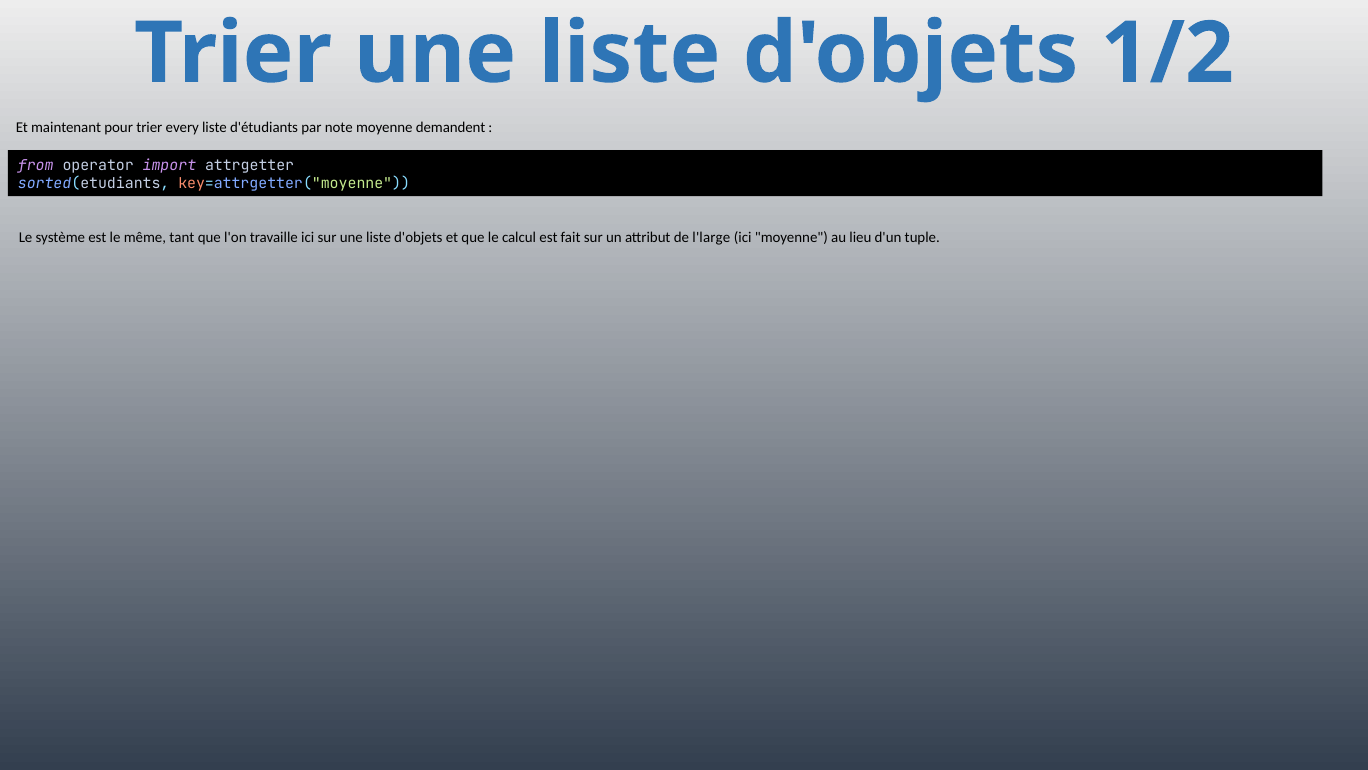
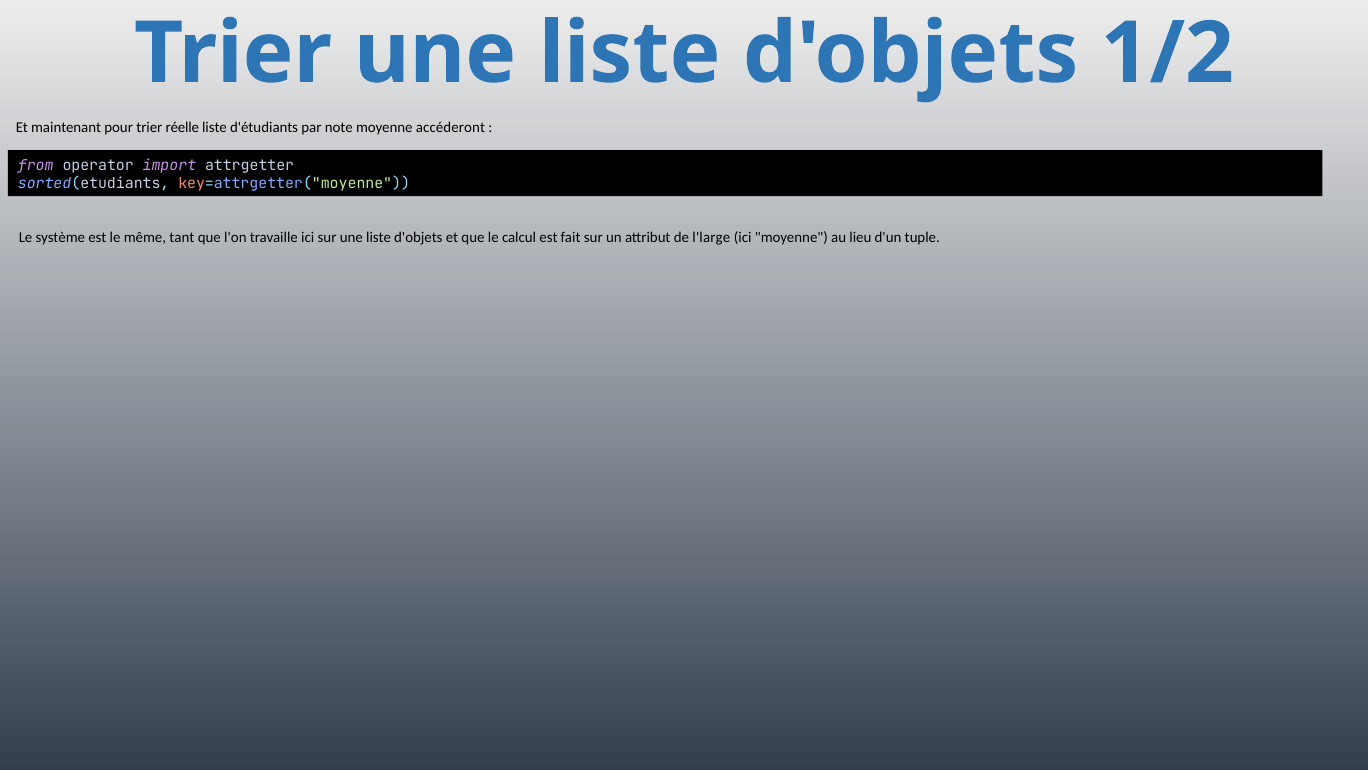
every: every -> réelle (182, 127)
demandent: demandent -> accéderont (451, 127)
